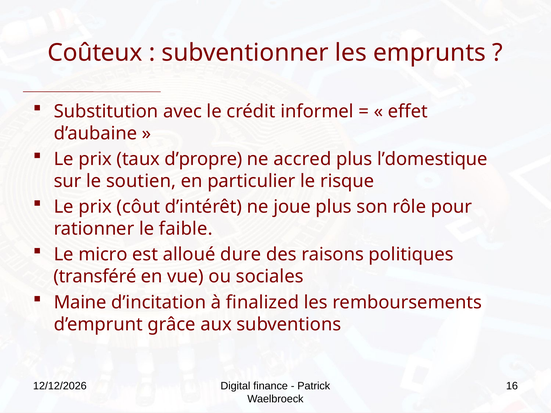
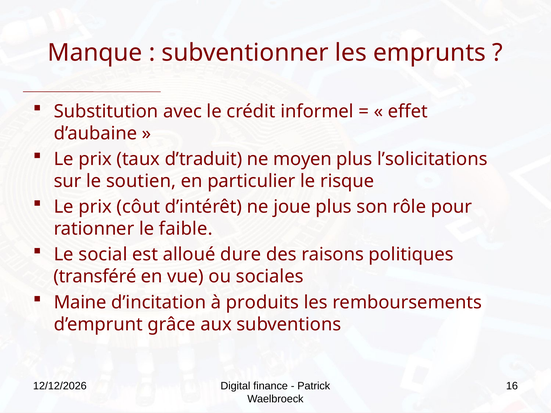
Coûteux: Coûteux -> Manque (95, 53)
d’propre: d’propre -> d’traduit (204, 159)
accred: accred -> moyen (302, 159)
l’domestique: l’domestique -> l’solicitations (432, 159)
micro: micro -> social (103, 255)
finalized: finalized -> produits (262, 302)
